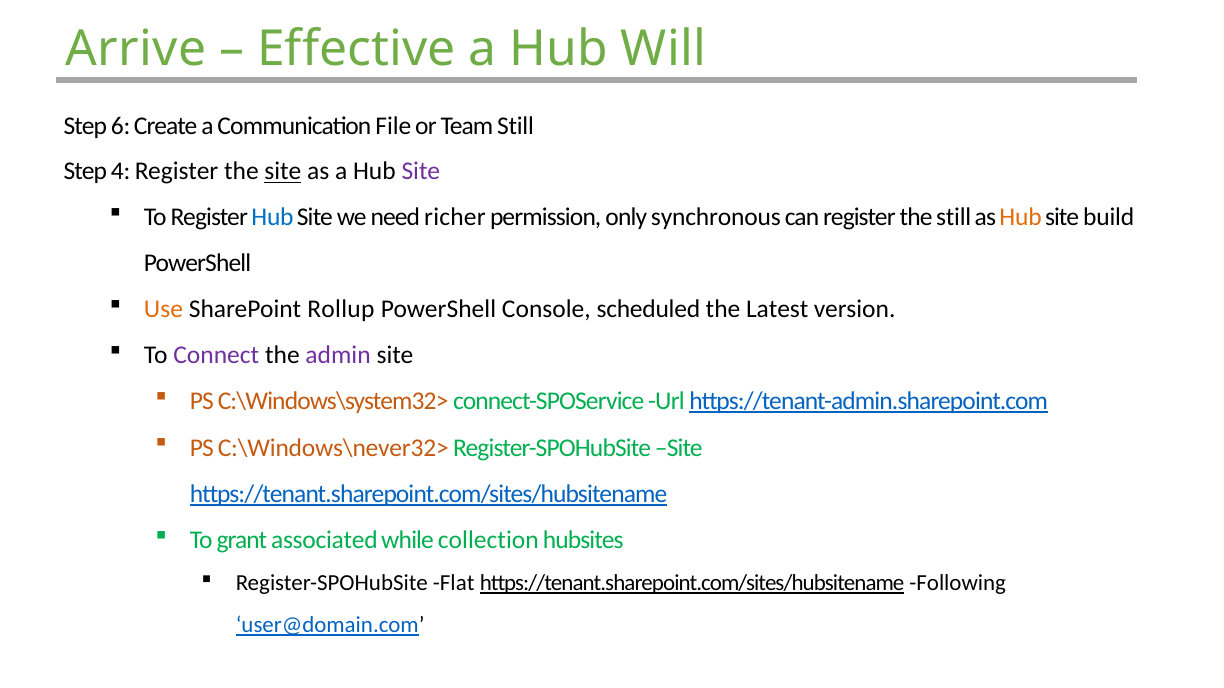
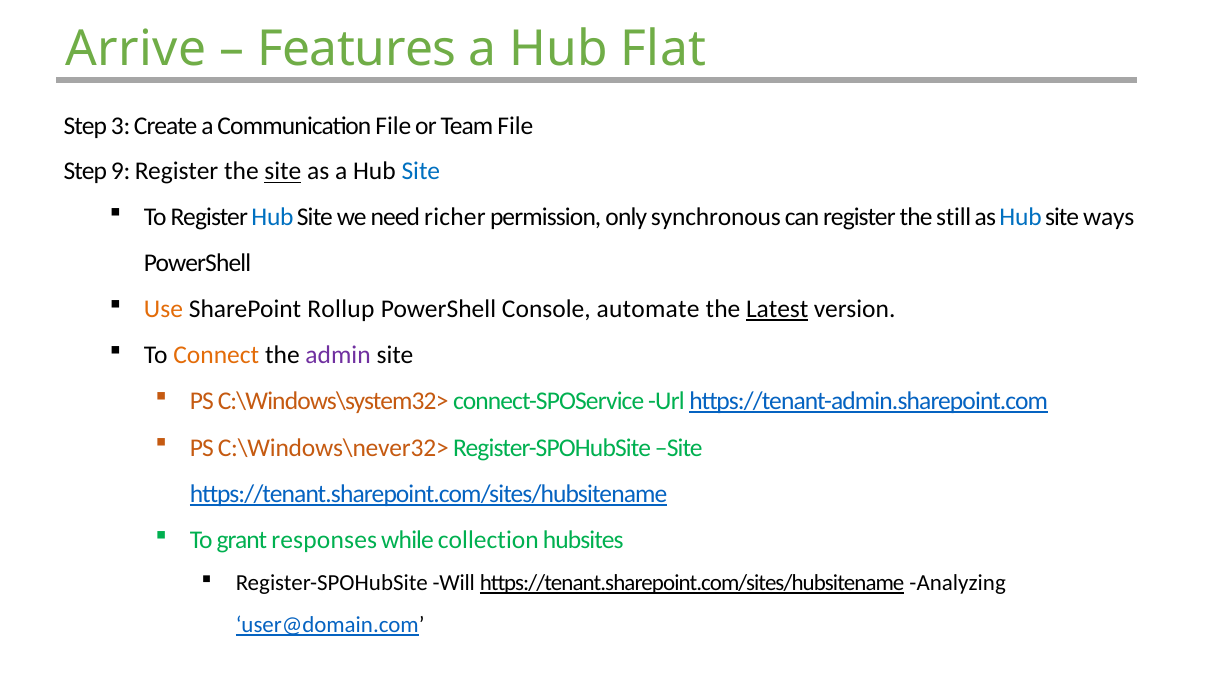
Effective: Effective -> Features (357, 49)
Will: Will -> Flat (664, 49)
6: 6 -> 3 (121, 126)
Team Still: Still -> File (515, 126)
4: 4 -> 9 (121, 172)
Site colour: purple -> blue (421, 172)
Hub colour: orange -> blue (1021, 218)
build: build -> ways (1109, 218)
scheduled: scheduled -> automate (648, 309)
Latest underline: none -> present (777, 309)
Connect colour: purple -> orange (216, 355)
associated: associated -> responses (324, 541)
Flat: Flat -> Will (454, 584)
Following: Following -> Analyzing (958, 584)
